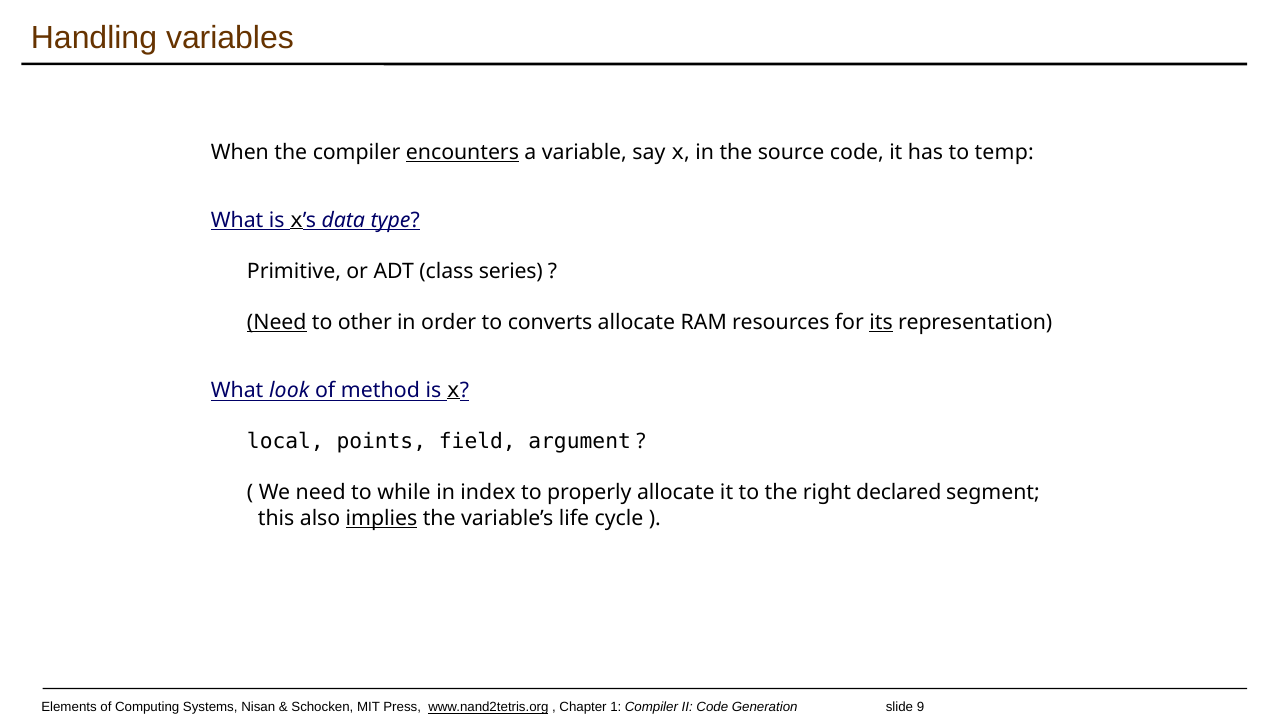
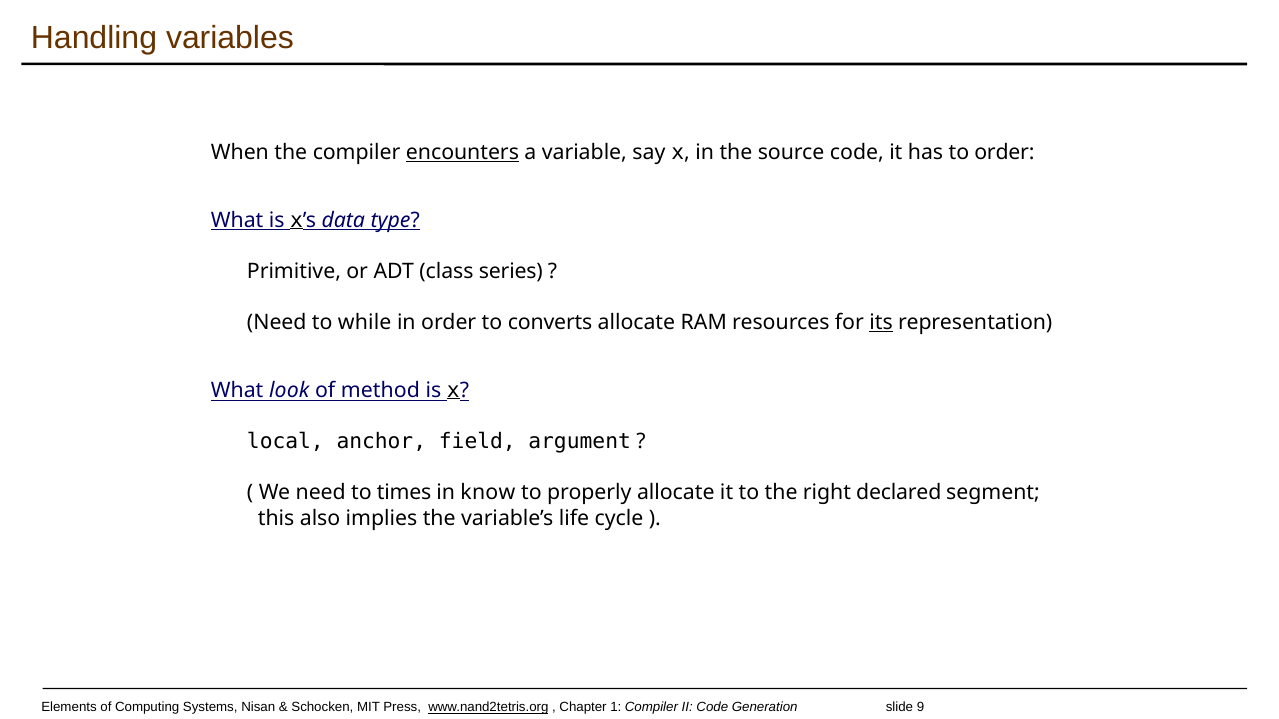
to temp: temp -> order (1004, 152)
Need underline: present -> none (277, 323)
other: other -> while (365, 323)
points: points -> anchor (381, 442)
while: while -> times (404, 493)
index: index -> know (488, 493)
implies underline: present -> none (382, 519)
